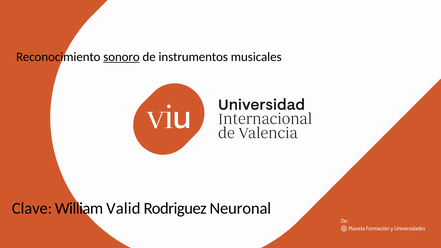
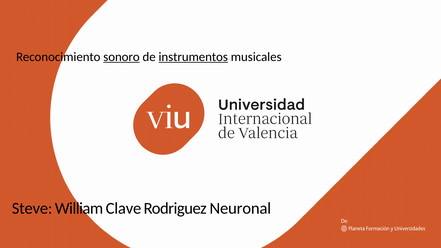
instrumentos underline: none -> present (193, 57)
Clave: Clave -> Steve (32, 208)
Valid: Valid -> Clave (123, 208)
